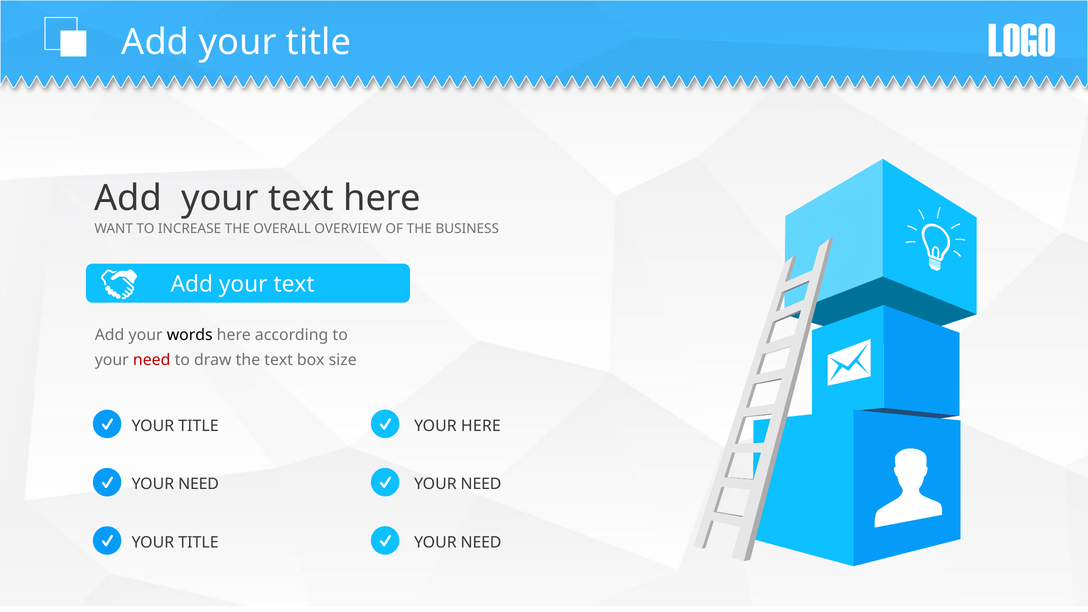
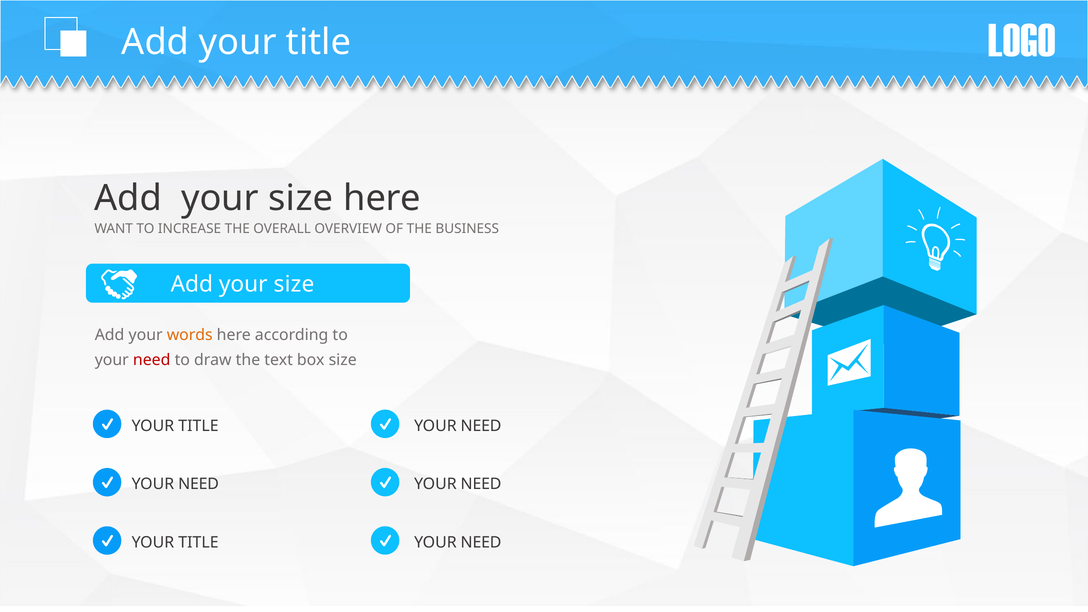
text: text -> size (301, 198)
text: text -> size (294, 284)
words colour: black -> orange (190, 335)
HERE: HERE -> NEED (481, 426)
